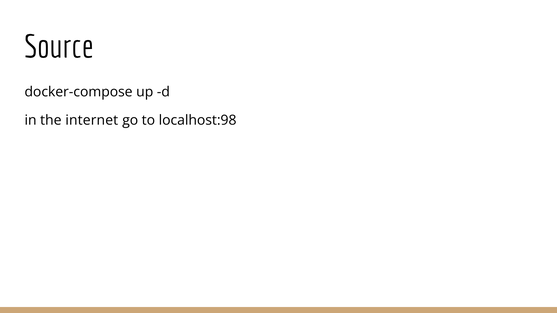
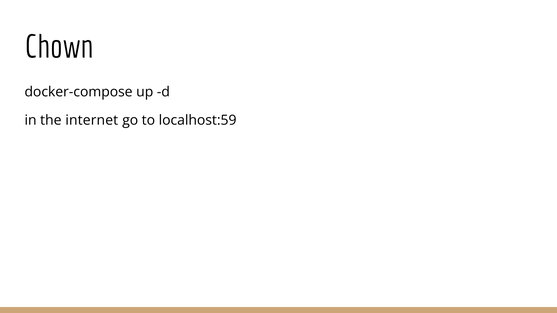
Source: Source -> Chown (59, 47)
localhost:98: localhost:98 -> localhost:59 (198, 121)
